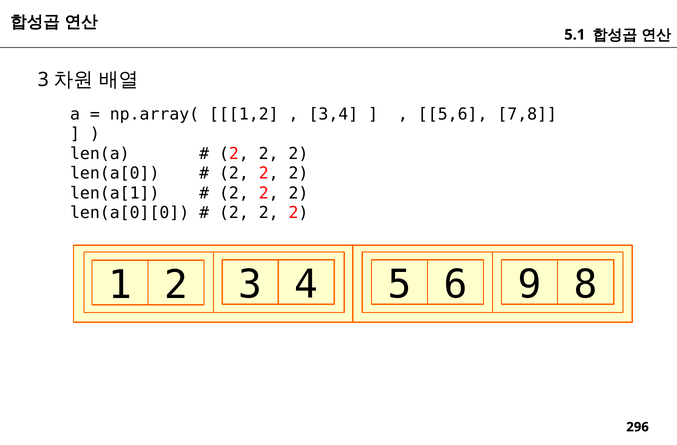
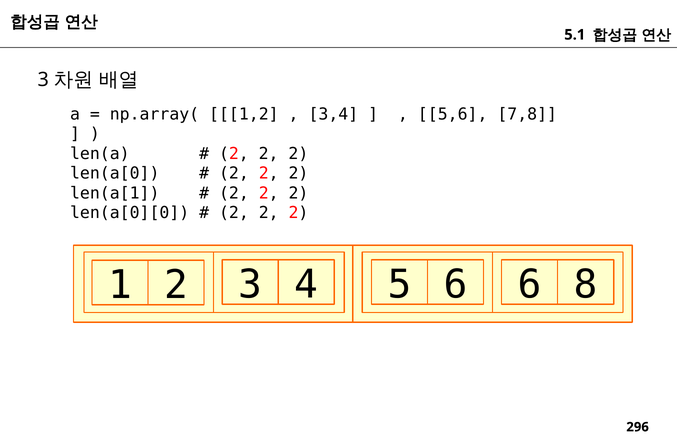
6 9: 9 -> 6 (530, 285)
